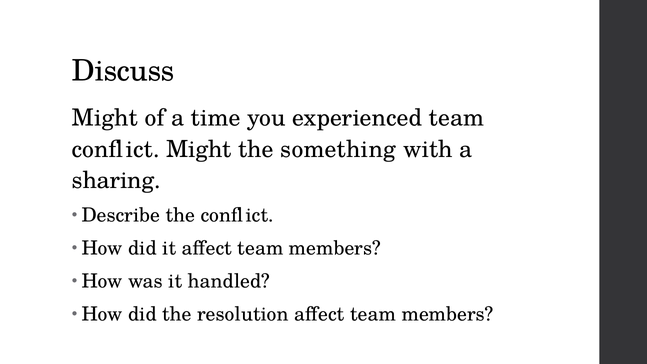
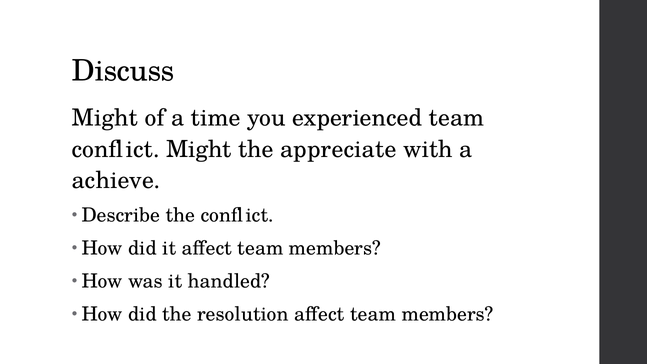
something: something -> appreciate (338, 149)
sharing: sharing -> achieve (116, 180)
